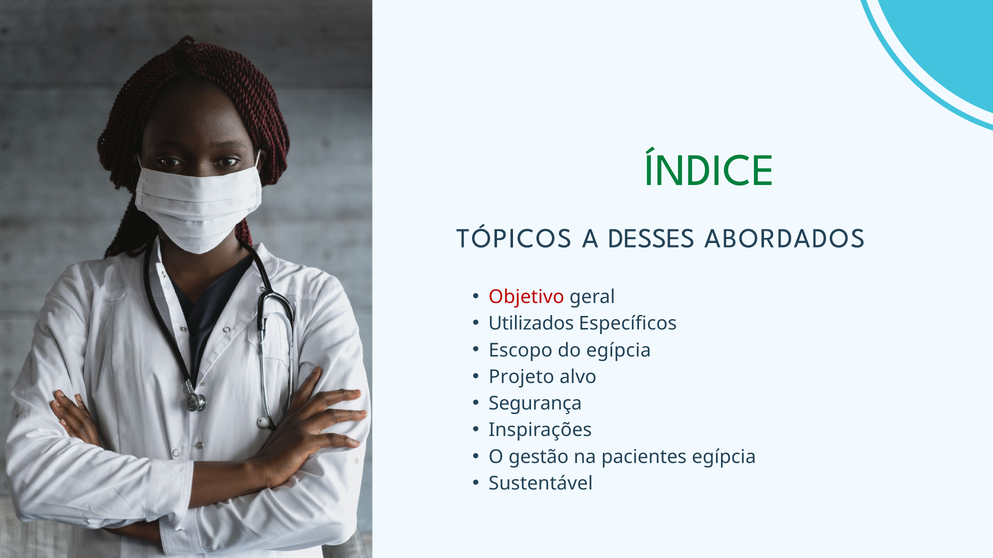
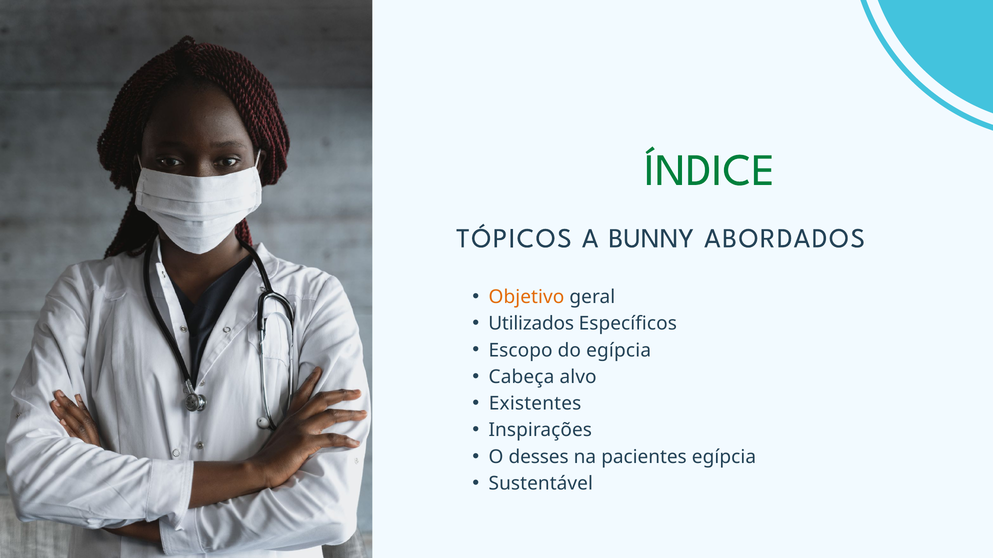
DESSES: DESSES -> BUNNY (651, 238)
Objetivo colour: red -> orange (526, 297)
Projeto: Projeto -> Cabeça (521, 377)
Segurança: Segurança -> Existentes (535, 404)
gestão: gestão -> desses (539, 457)
